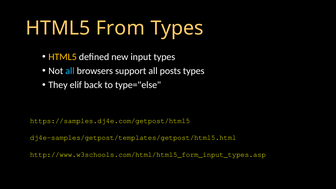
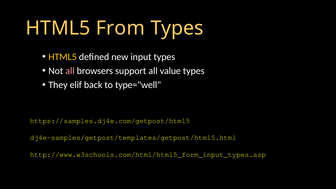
all colour: light blue -> pink (70, 71)
posts: posts -> value (170, 71)
type="else: type="else -> type="well (138, 85)
